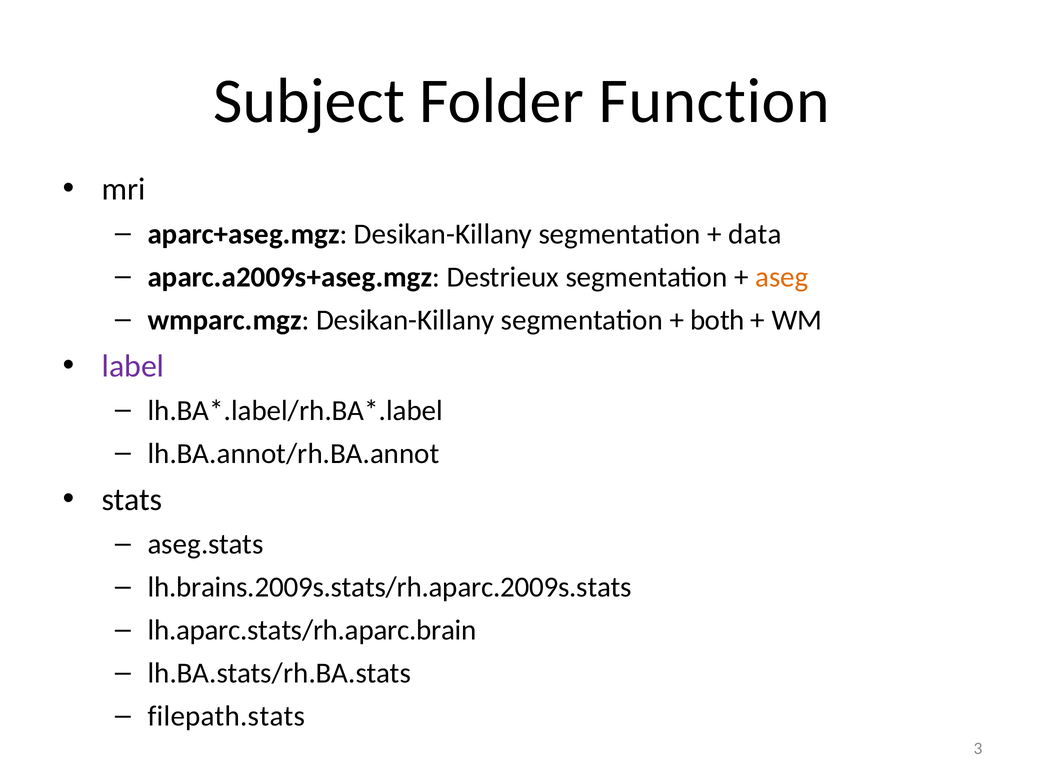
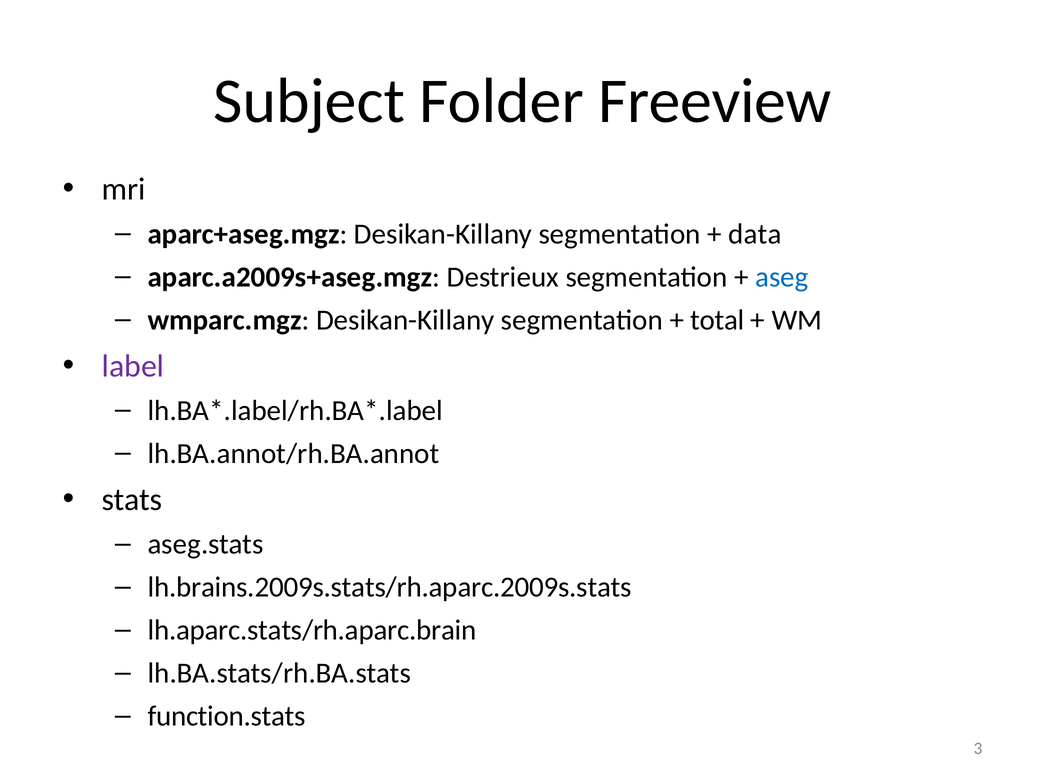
Function: Function -> Freeview (715, 101)
aseg colour: orange -> blue (782, 277)
both: both -> total (717, 320)
filepath.stats: filepath.stats -> function.stats (227, 716)
